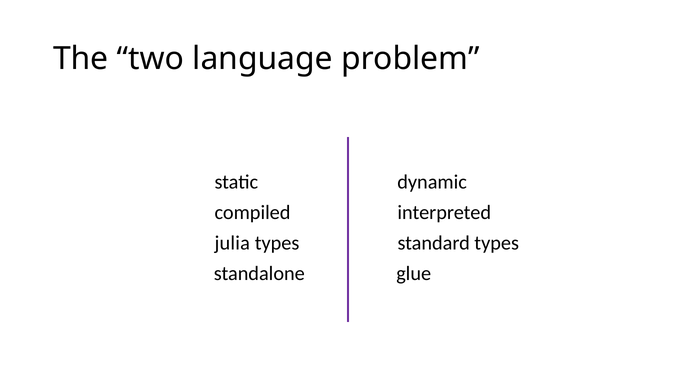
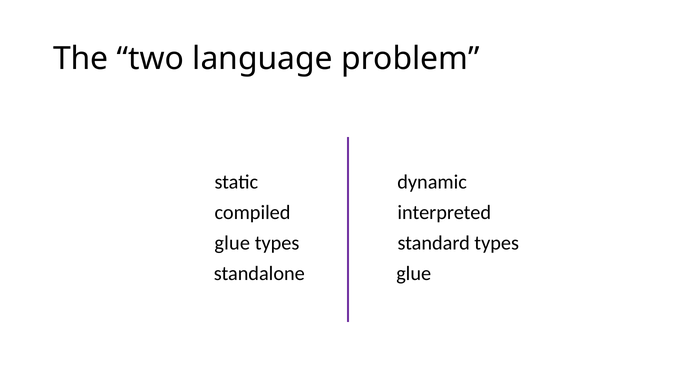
julia: julia -> glue (232, 243)
